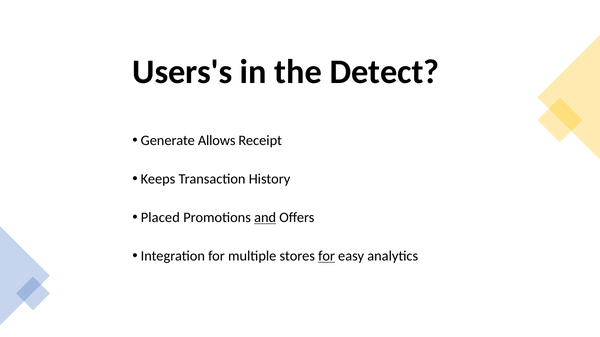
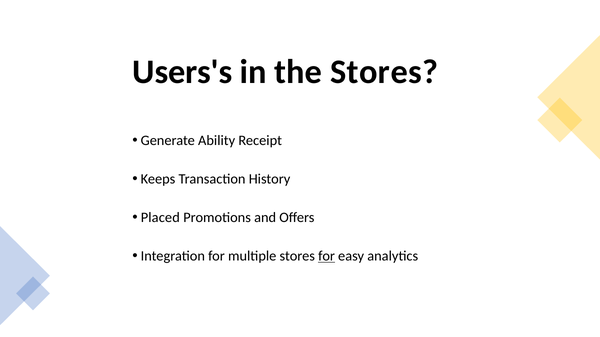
the Detect: Detect -> Stores (384, 72)
Allows: Allows -> Ability (217, 141)
and underline: present -> none (265, 218)
